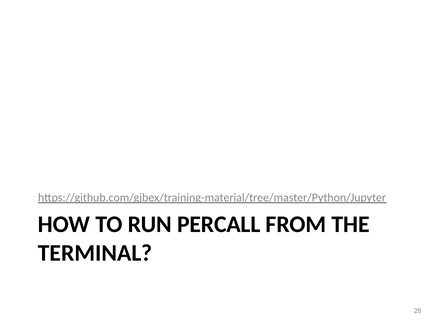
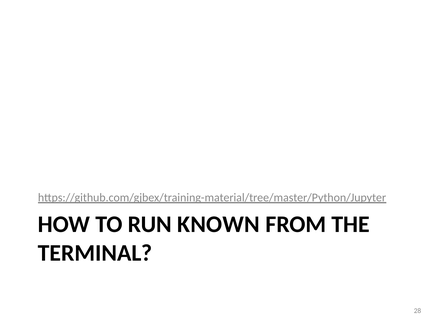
PERCALL: PERCALL -> KNOWN (219, 224)
